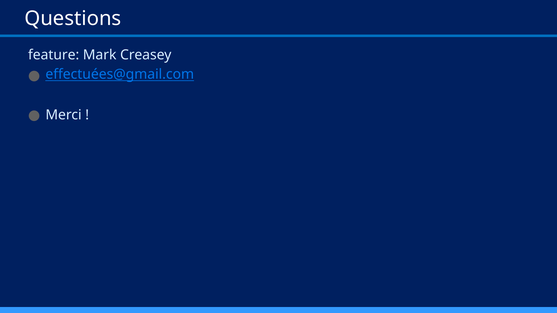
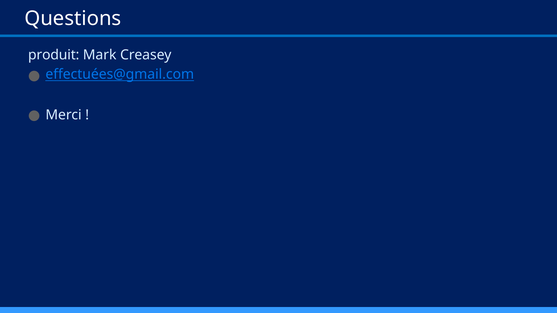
feature: feature -> produit (54, 55)
